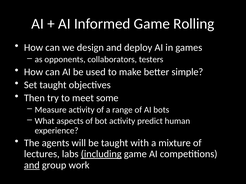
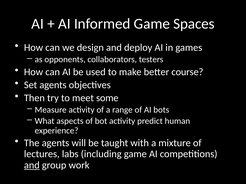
Rolling: Rolling -> Spaces (194, 24)
simple: simple -> course (187, 72)
Set taught: taught -> agents (53, 85)
including underline: present -> none (101, 154)
